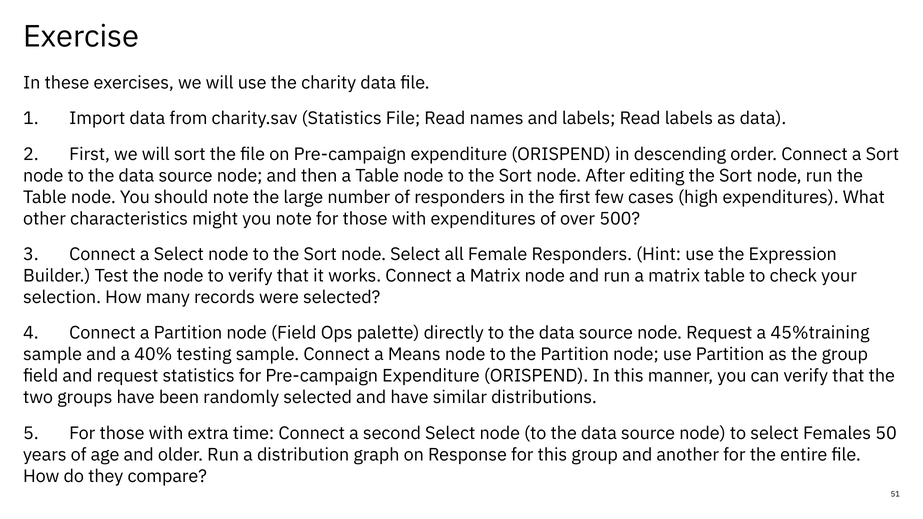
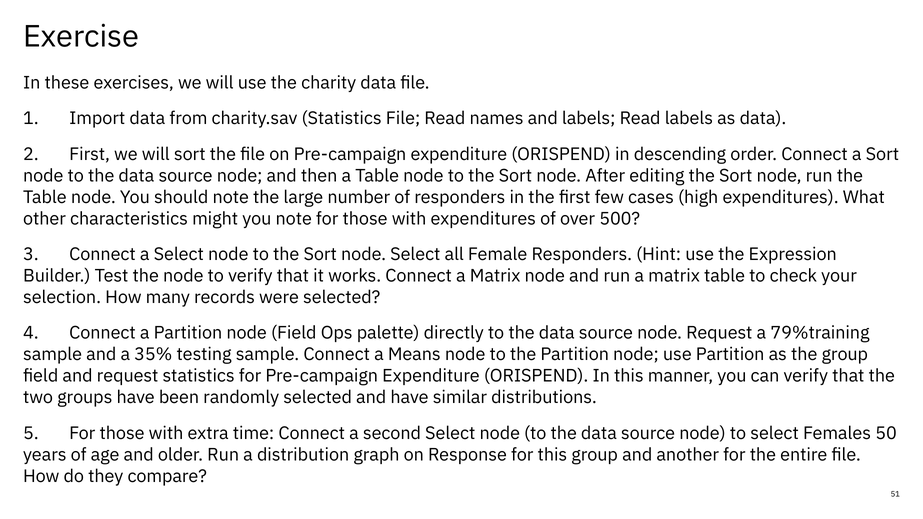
45%training: 45%training -> 79%training (820, 333)
40%: 40% -> 35% (153, 355)
